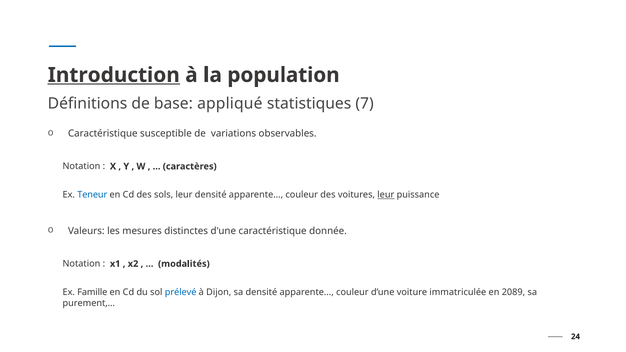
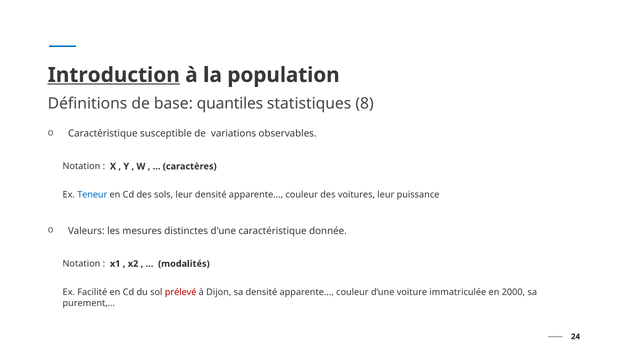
appliqué: appliqué -> quantiles (230, 103)
7: 7 -> 8 (365, 103)
leur underline: present -> none (386, 195)
Famille: Famille -> Facilité (92, 292)
prélevé colour: blue -> red (181, 292)
2089: 2089 -> 2000 (513, 292)
